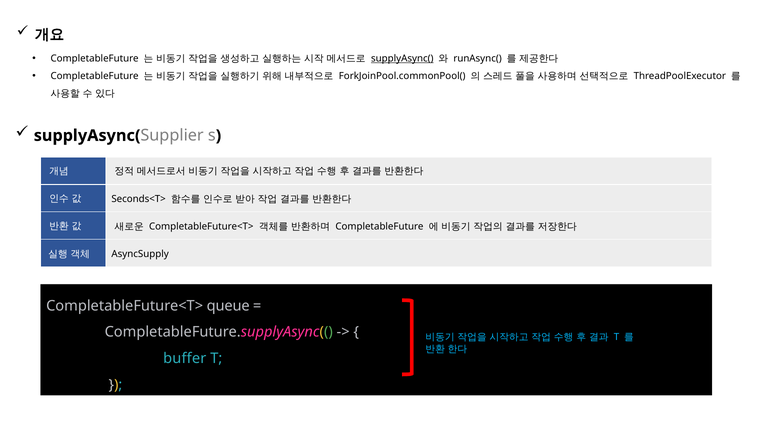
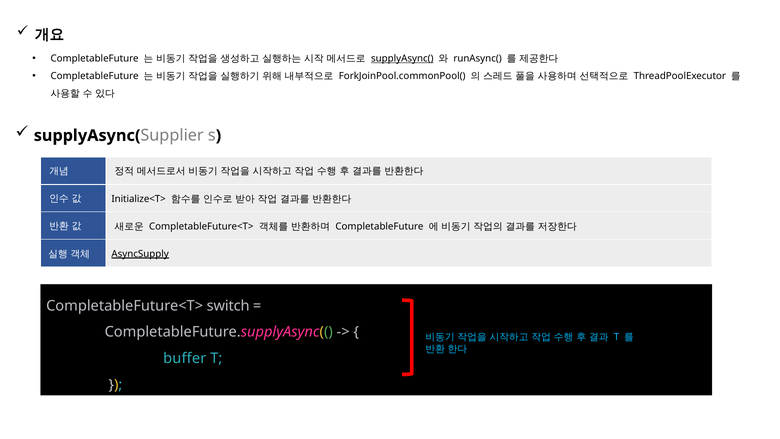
Seconds<T>: Seconds<T> -> Initialize<T> (139, 199)
AsyncSupply underline: none -> present (140, 254)
queue: queue -> switch (228, 305)
